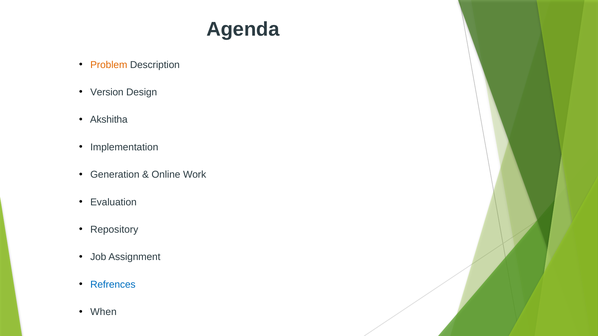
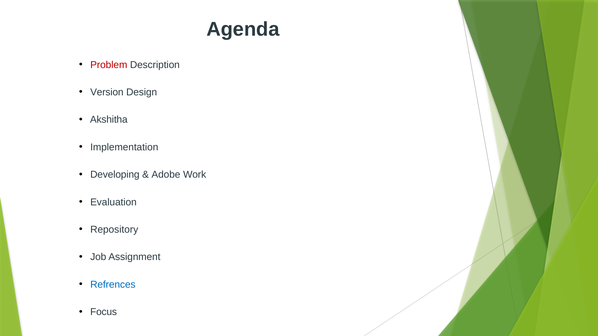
Problem colour: orange -> red (109, 65)
Generation: Generation -> Developing (115, 175)
Online: Online -> Adobe (166, 175)
When: When -> Focus (104, 312)
